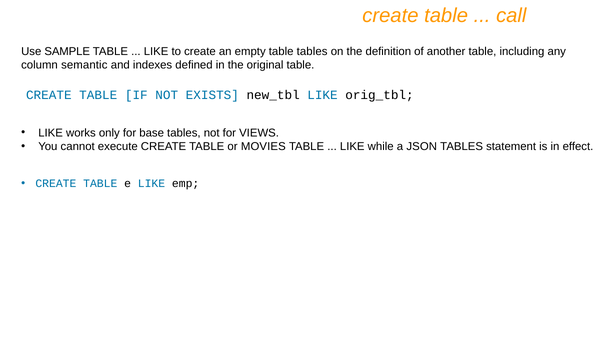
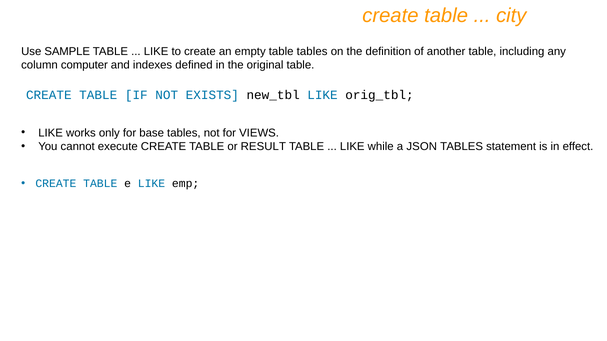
call: call -> city (511, 16)
semantic: semantic -> computer (84, 65)
MOVIES: MOVIES -> RESULT (263, 147)
